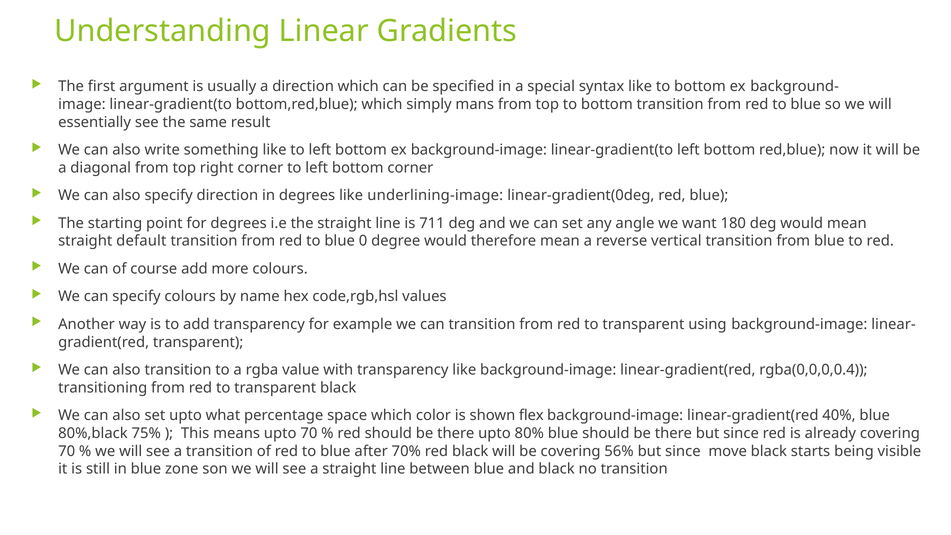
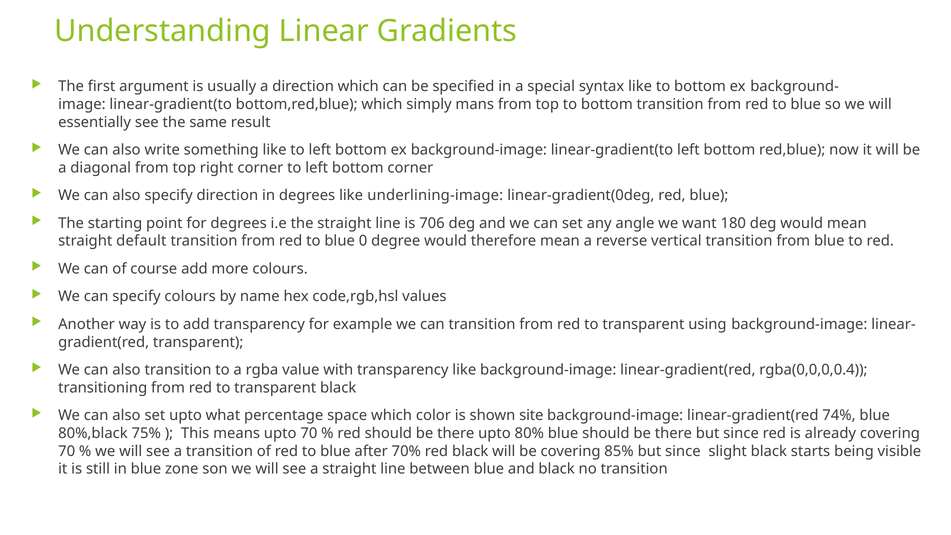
711: 711 -> 706 (432, 223)
flex: flex -> site (531, 415)
40%: 40% -> 74% (839, 415)
56%: 56% -> 85% (619, 451)
move: move -> slight (728, 451)
